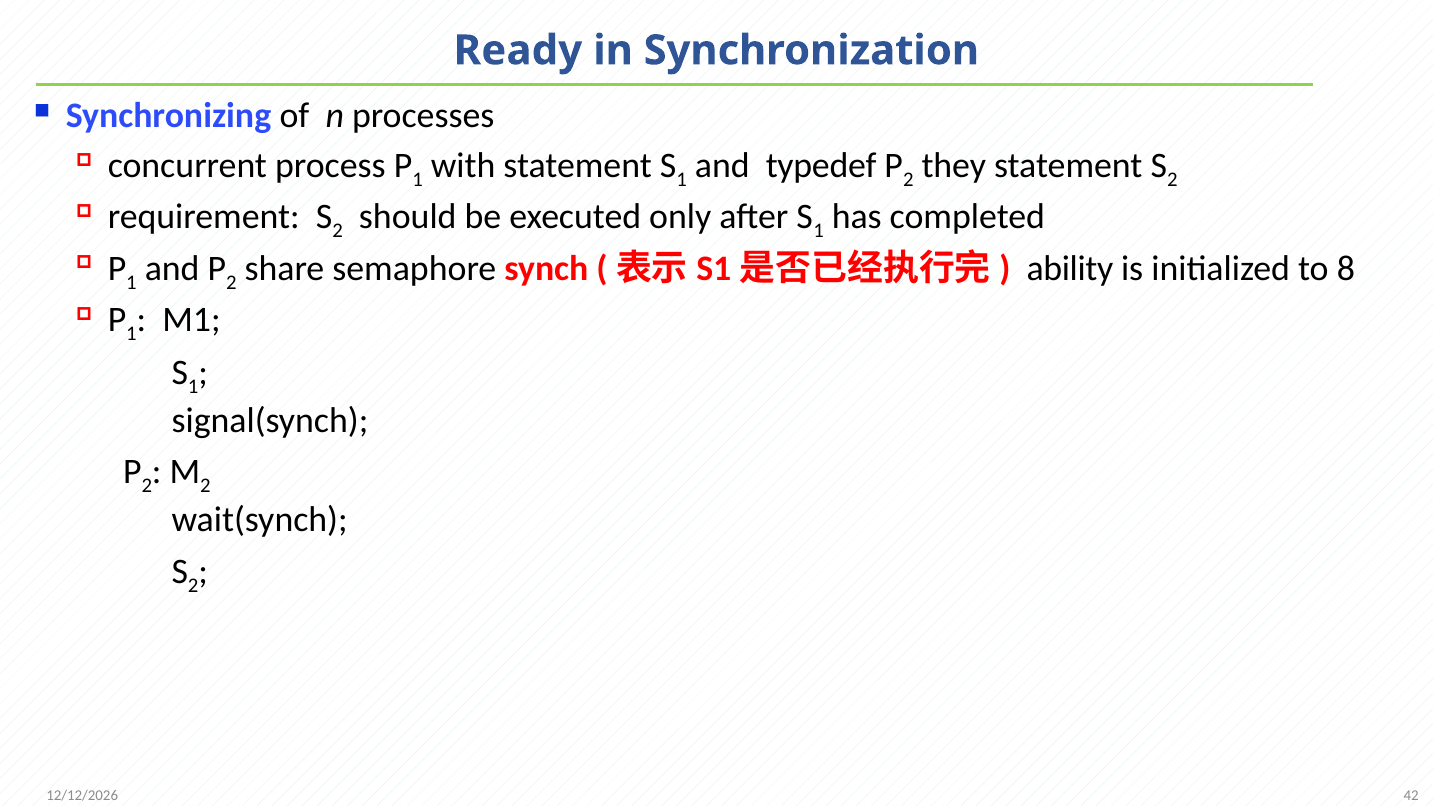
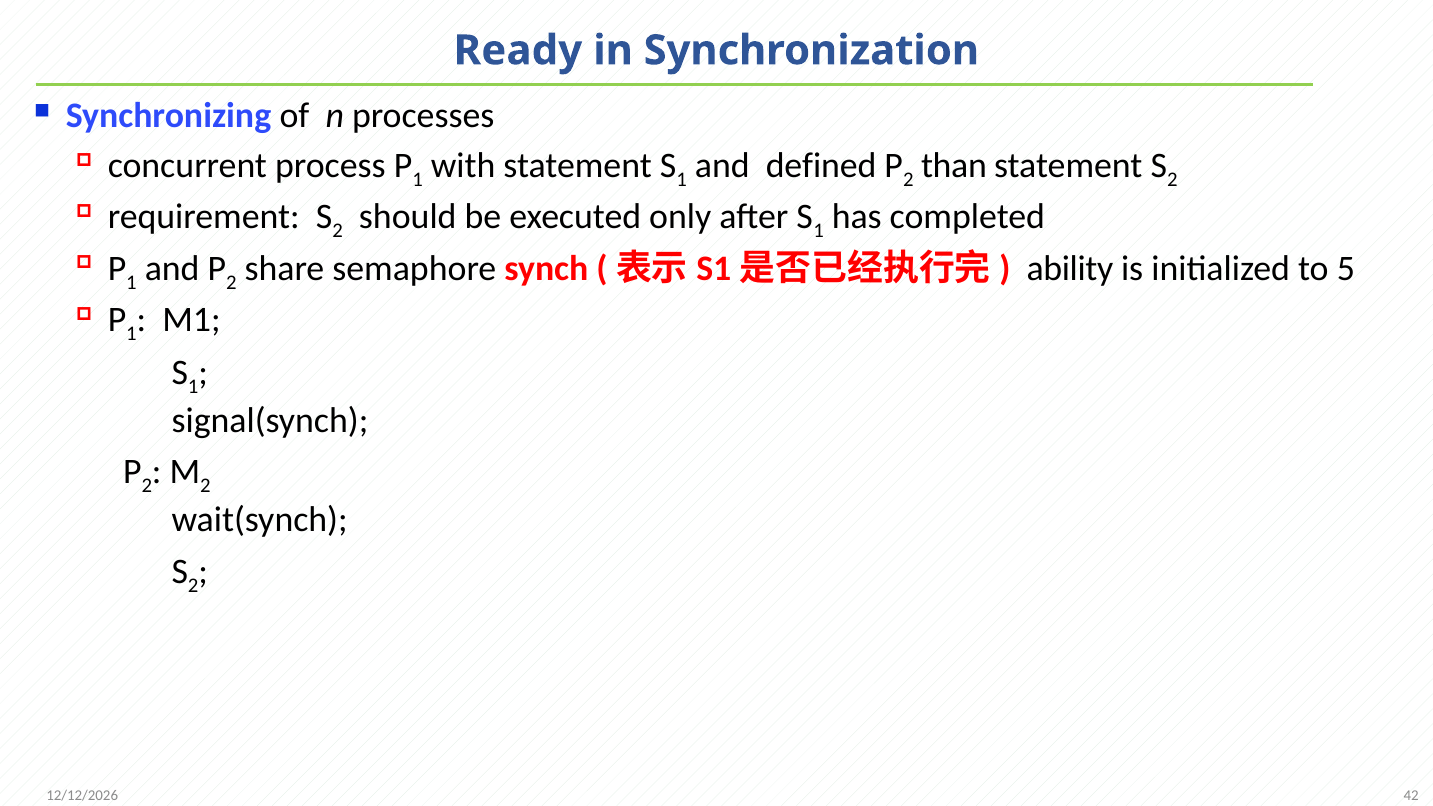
typedef: typedef -> defined (821, 166)
they: they -> than (954, 166)
8: 8 -> 5 (1346, 269)
